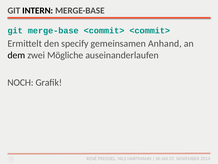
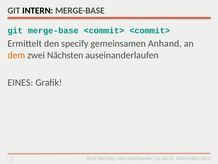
dem colour: black -> orange (16, 55)
Mögliche: Mögliche -> Nächsten (65, 55)
NOCH: NOCH -> EINES (20, 82)
